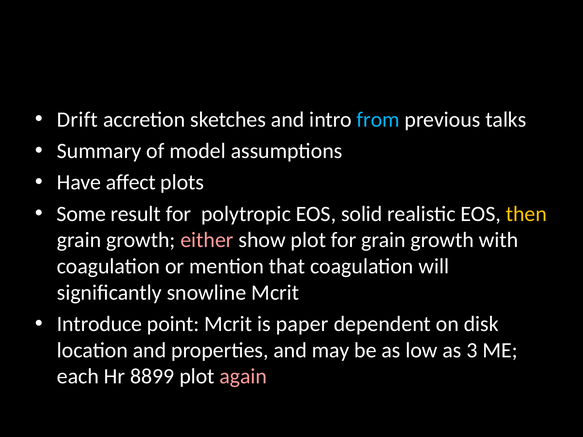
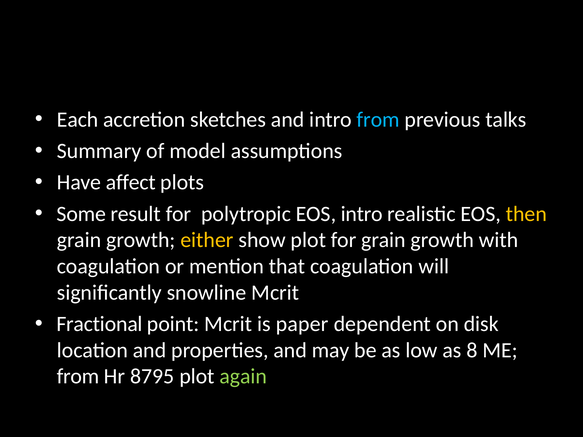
Drift: Drift -> Each (78, 120)
EOS solid: solid -> intro (362, 214)
either colour: pink -> yellow (207, 240)
Introduce: Introduce -> Fractional (100, 324)
3: 3 -> 8 (472, 350)
each: each -> from (78, 377)
8899: 8899 -> 8795 (152, 377)
again colour: pink -> light green (243, 377)
